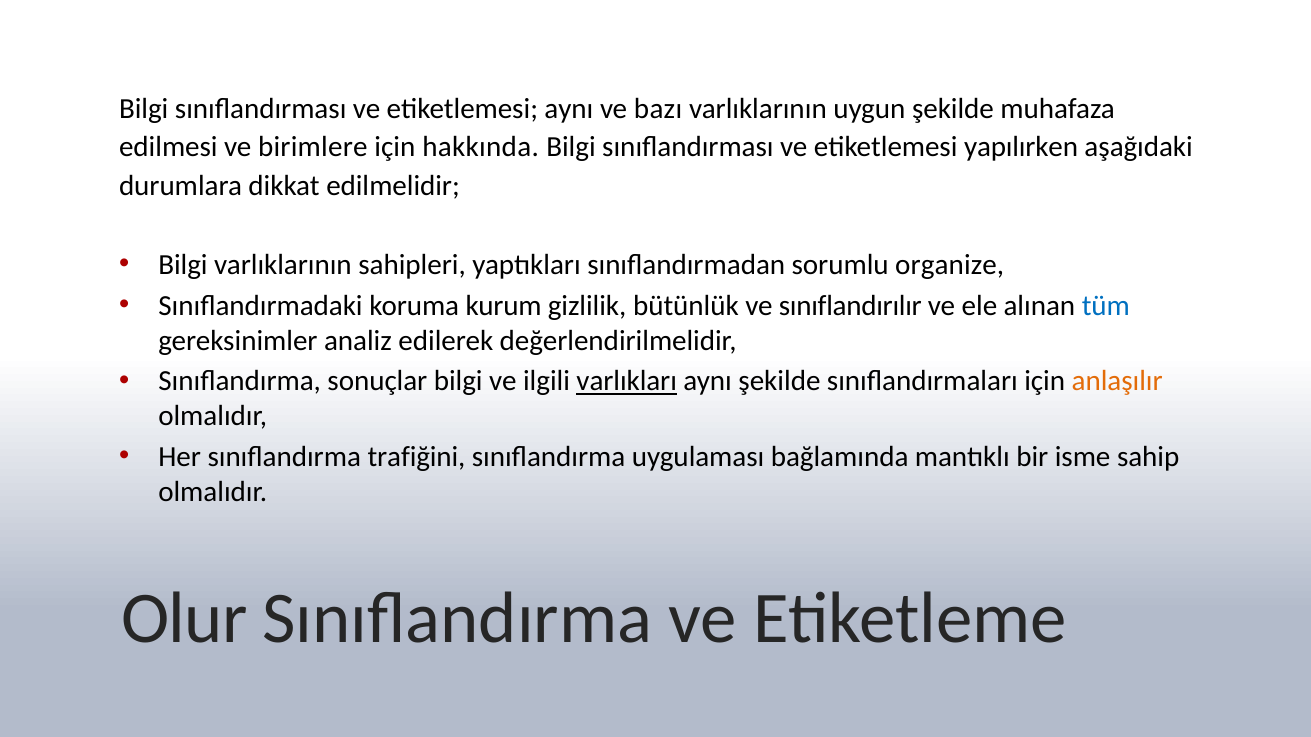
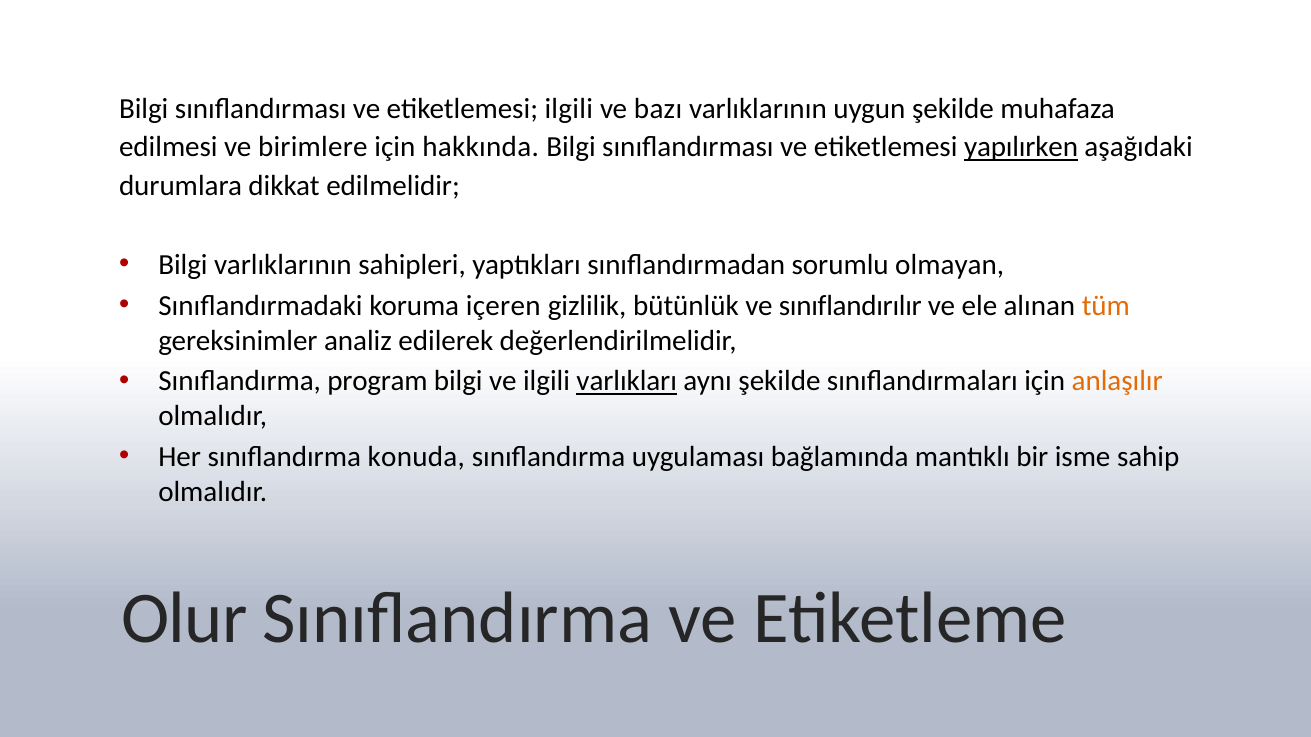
etiketlemesi aynı: aynı -> ilgili (569, 109)
yapılırken underline: none -> present (1021, 147)
organize: organize -> olmayan (950, 265)
kurum: kurum -> içeren (503, 306)
tüm colour: blue -> orange (1106, 306)
sonuçlar: sonuçlar -> program (378, 382)
trafiğini: trafiğini -> konuda (416, 457)
